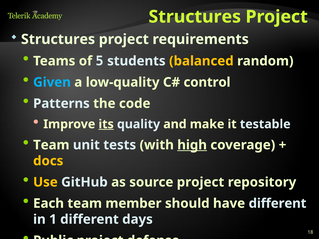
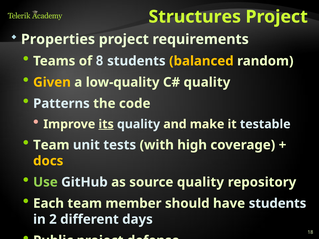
Structures: Structures -> Properties (58, 39)
5: 5 -> 8 (100, 61)
Given colour: light blue -> yellow (52, 82)
control: control -> quality (207, 82)
high underline: present -> none (192, 145)
Use colour: yellow -> light green (45, 182)
source project: project -> quality (200, 182)
have different: different -> students (278, 204)
1: 1 -> 2 (53, 220)
